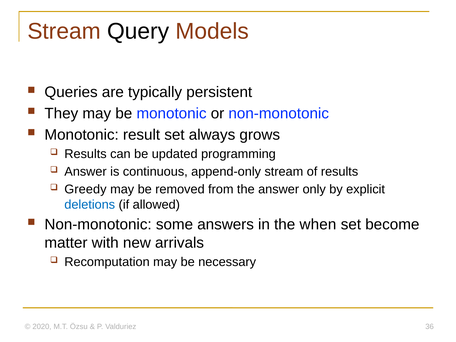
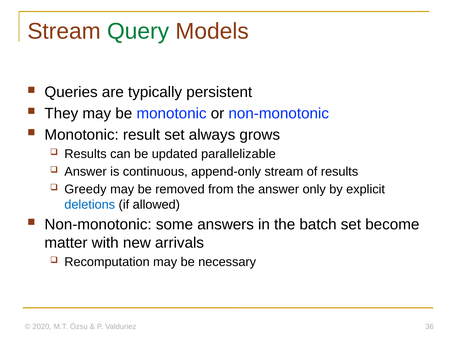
Query colour: black -> green (138, 31)
programming: programming -> parallelizable (238, 154)
when: when -> batch (318, 225)
